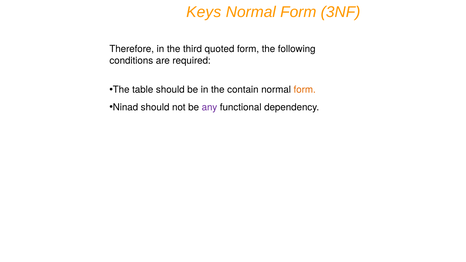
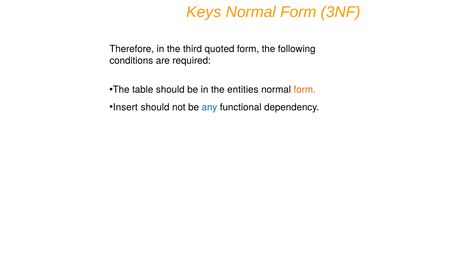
contain: contain -> entities (243, 90)
Ninad: Ninad -> Insert (125, 107)
any colour: purple -> blue (209, 107)
